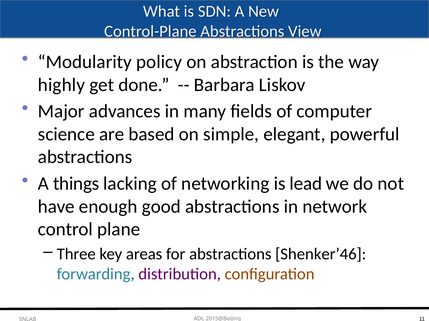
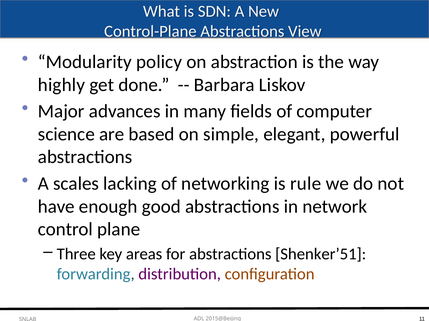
things: things -> scales (76, 184)
lead: lead -> rule (306, 184)
Shenker’46: Shenker’46 -> Shenker’51 (321, 255)
